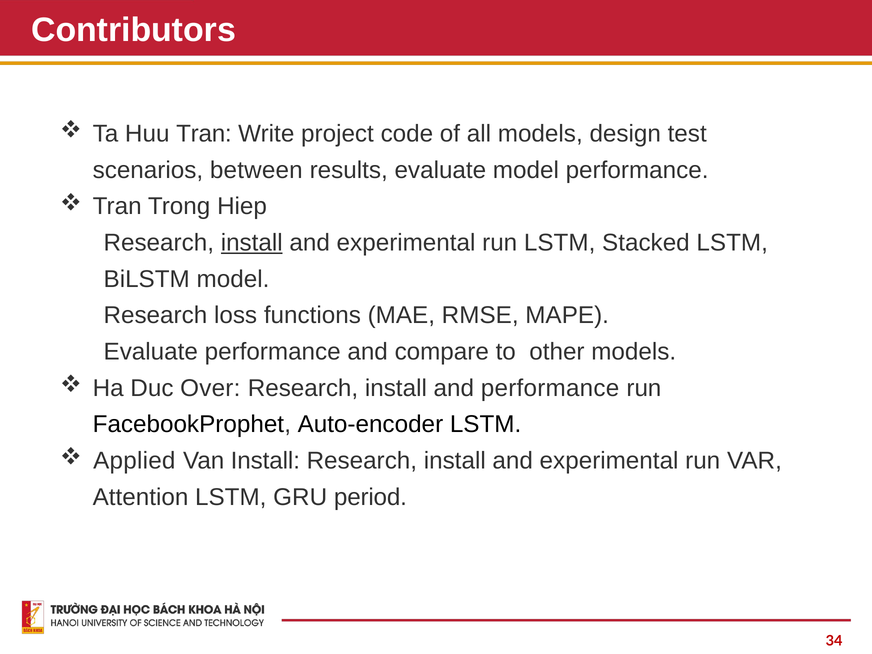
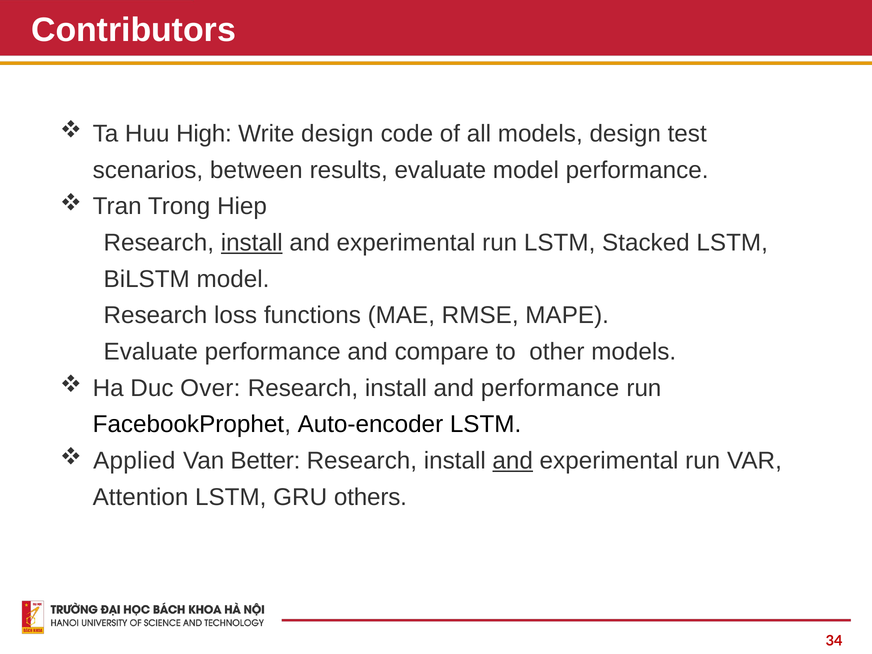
Huu Tran: Tran -> High (204, 134)
Write project: project -> design (337, 134)
Van Install: Install -> Better (265, 461)
and underline: none -> present (513, 461)
period: period -> others (370, 497)
